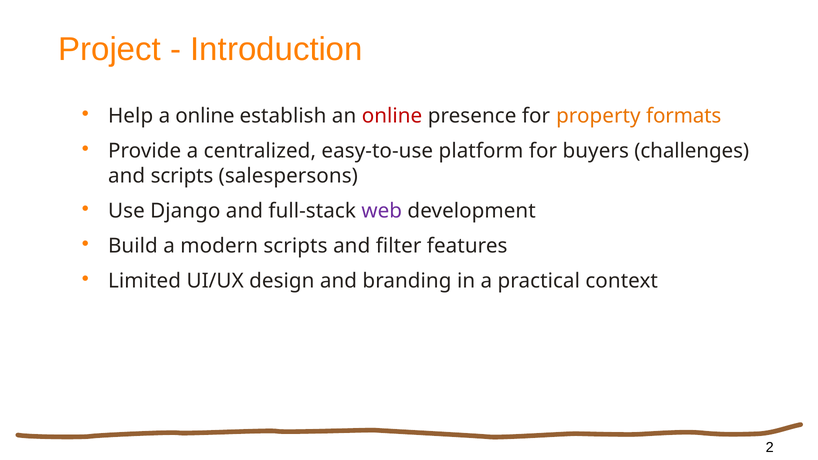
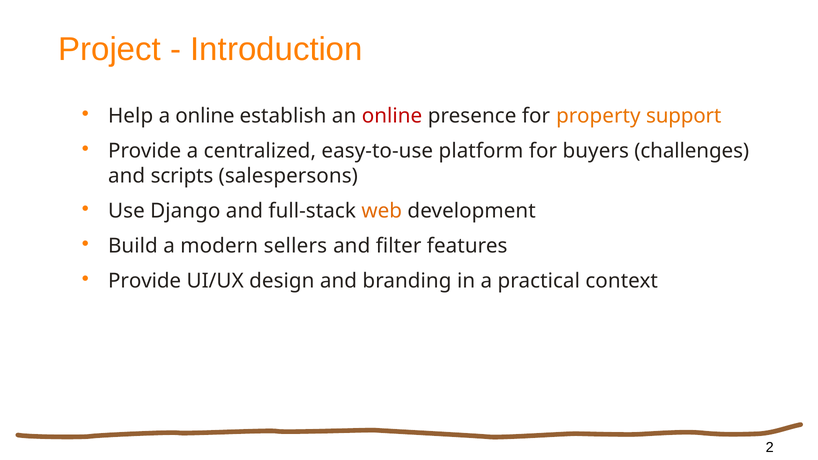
formats: formats -> support (684, 116)
web colour: purple -> orange (382, 211)
modern scripts: scripts -> sellers (295, 246)
Limited: Limited -> Provide (145, 281)
